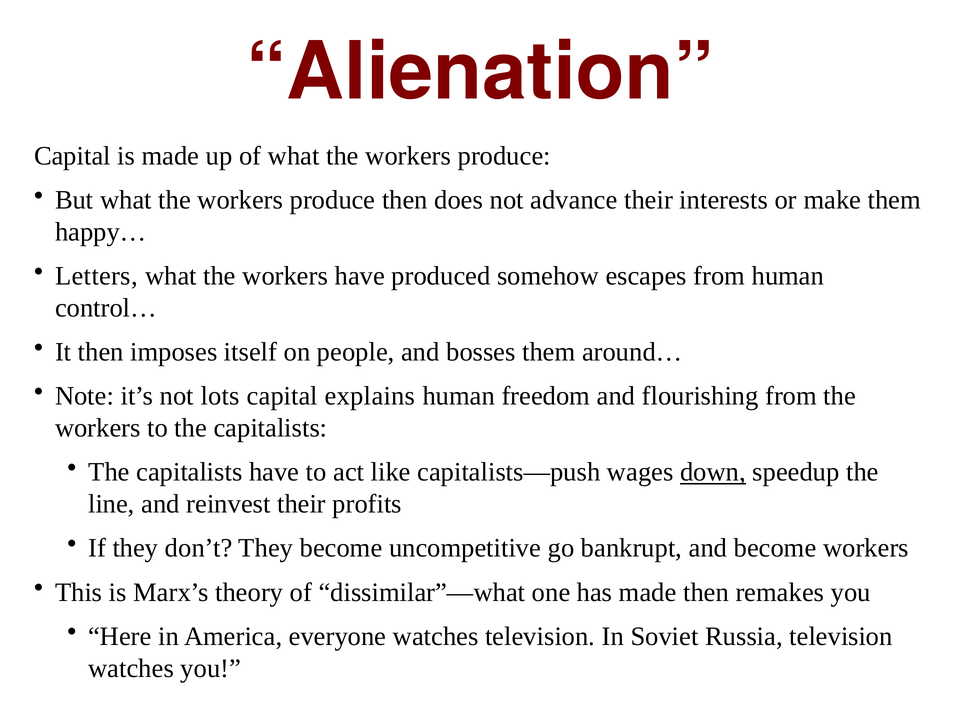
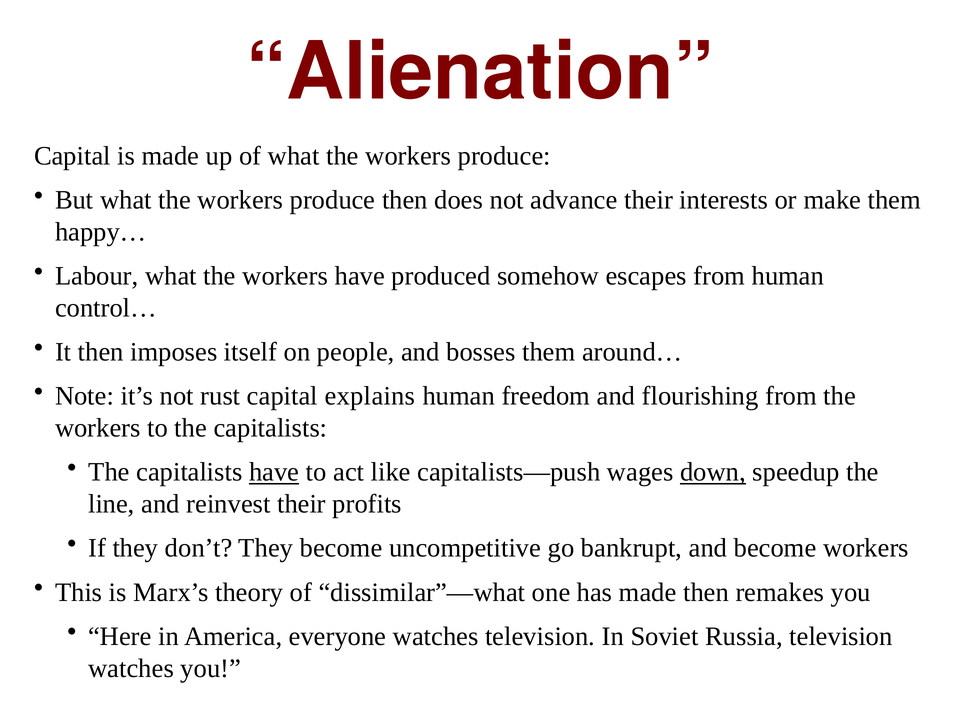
Letters: Letters -> Labour (97, 276)
lots: lots -> rust (220, 396)
have underline: none -> present (274, 472)
